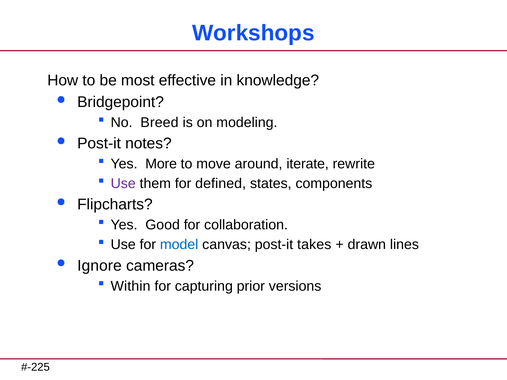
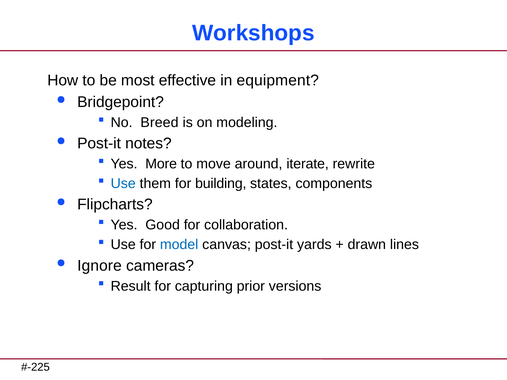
knowledge: knowledge -> equipment (278, 80)
Use colour: purple -> blue (123, 184)
defined: defined -> building (221, 184)
takes: takes -> yards (314, 245)
Within: Within -> Result (131, 286)
